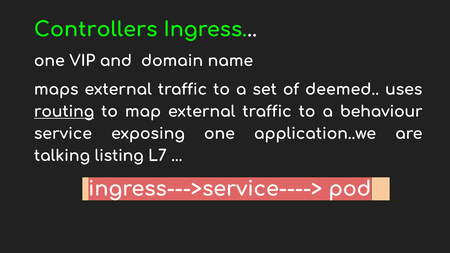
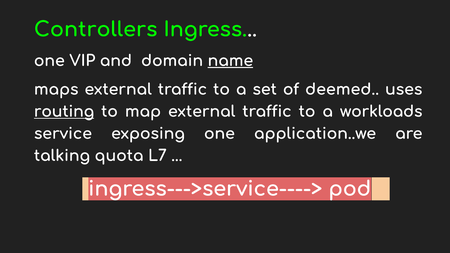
name underline: none -> present (230, 61)
behaviour: behaviour -> workloads (381, 112)
listing: listing -> quota (119, 156)
